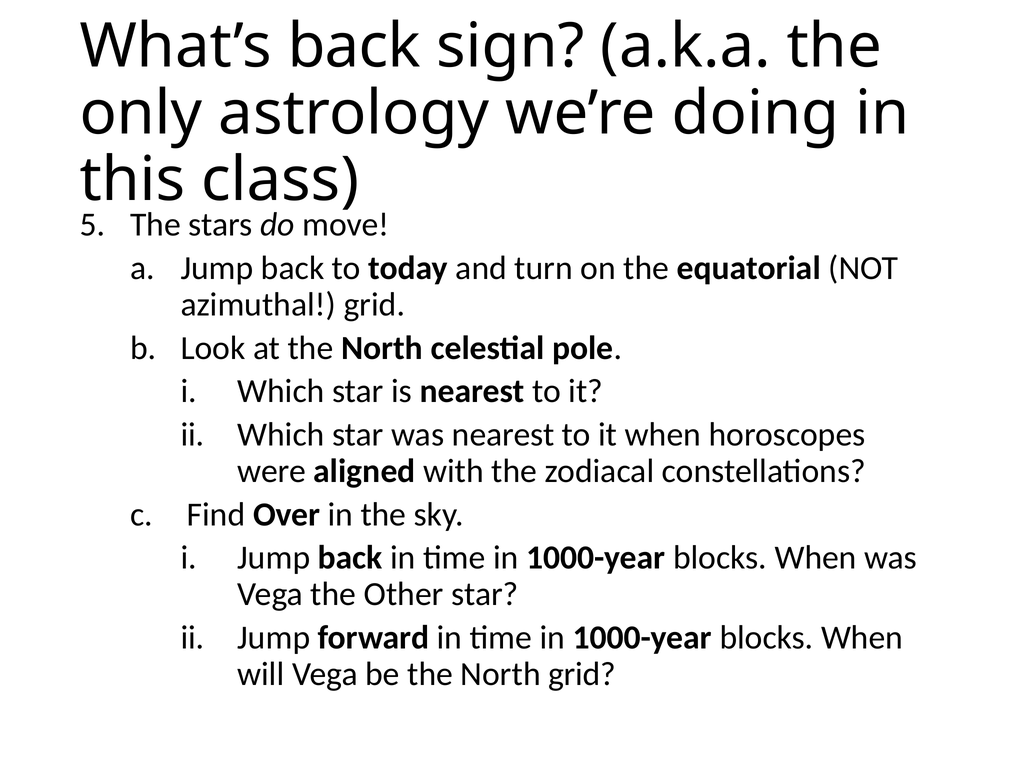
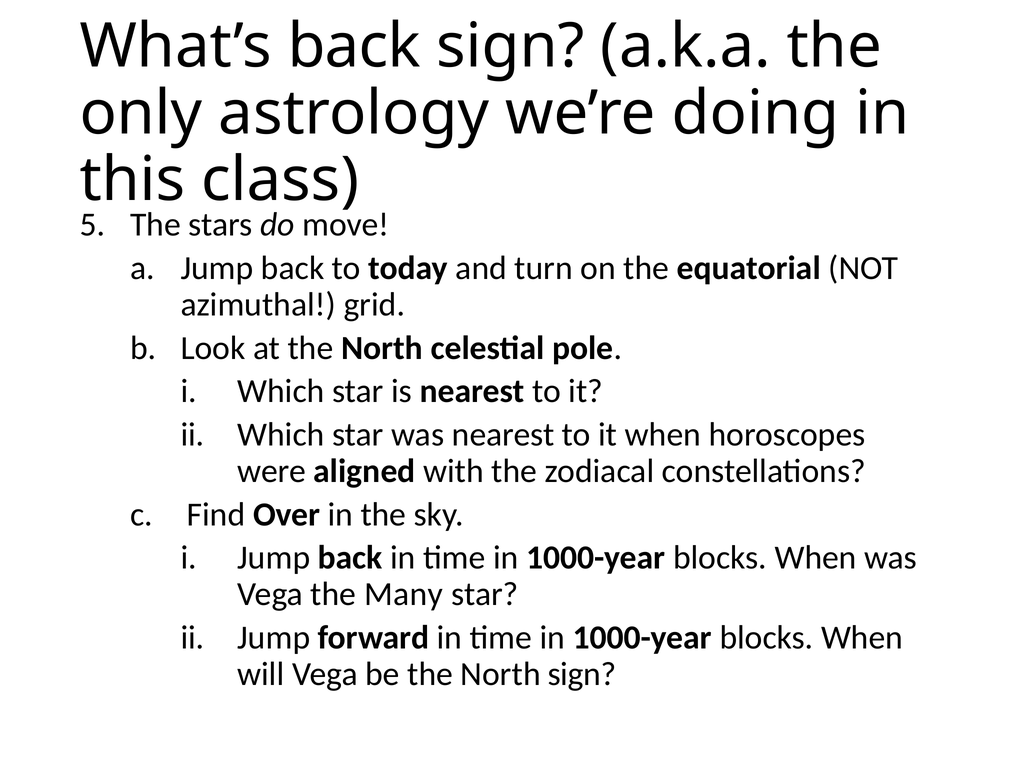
Other: Other -> Many (404, 594)
North grid: grid -> sign (582, 673)
